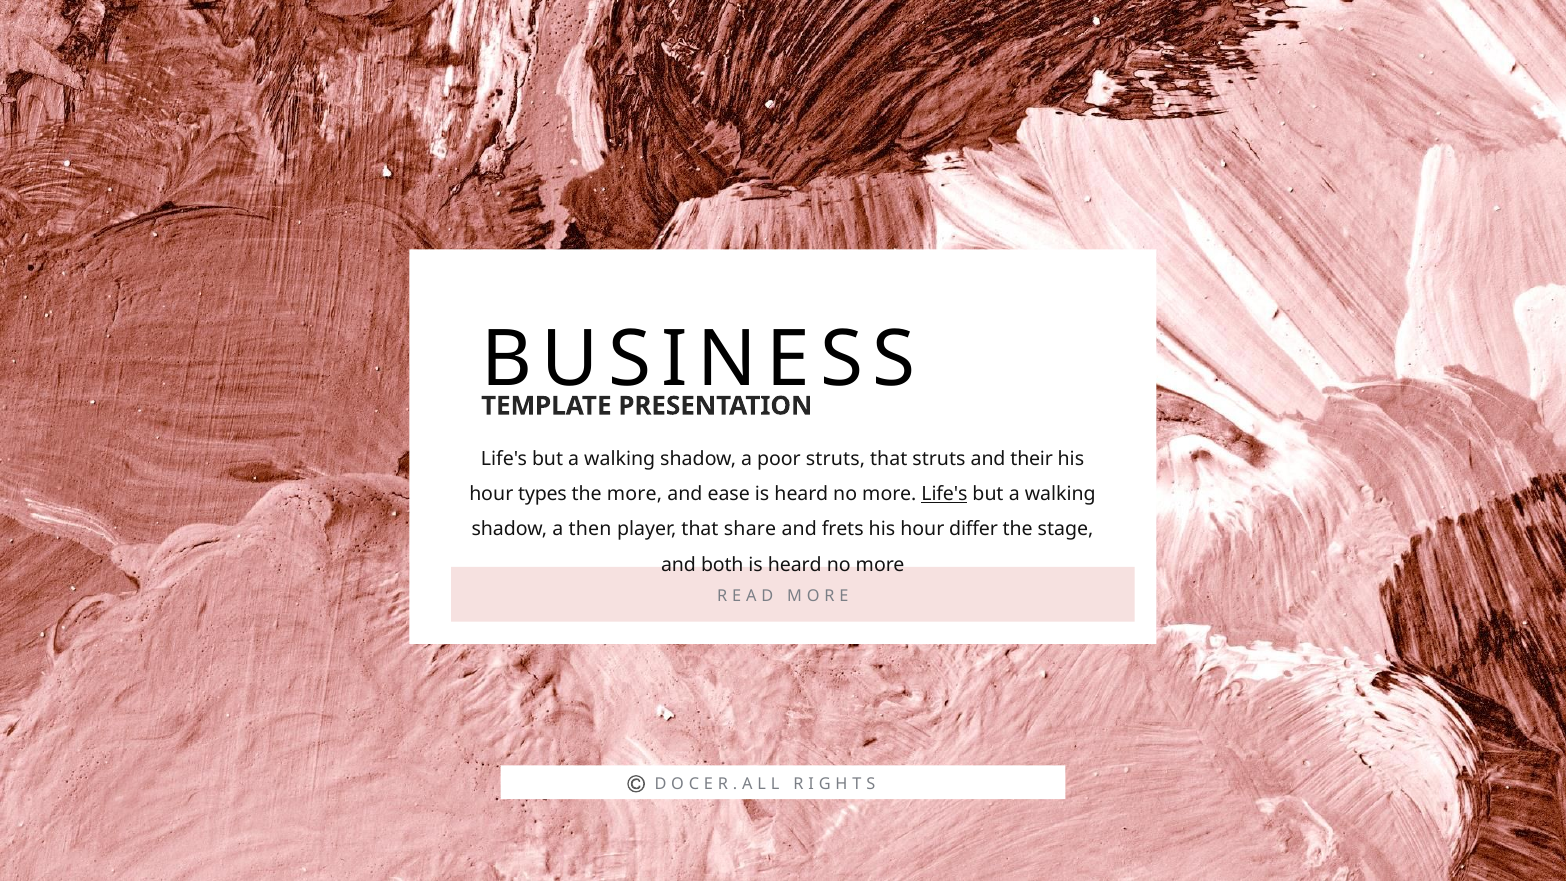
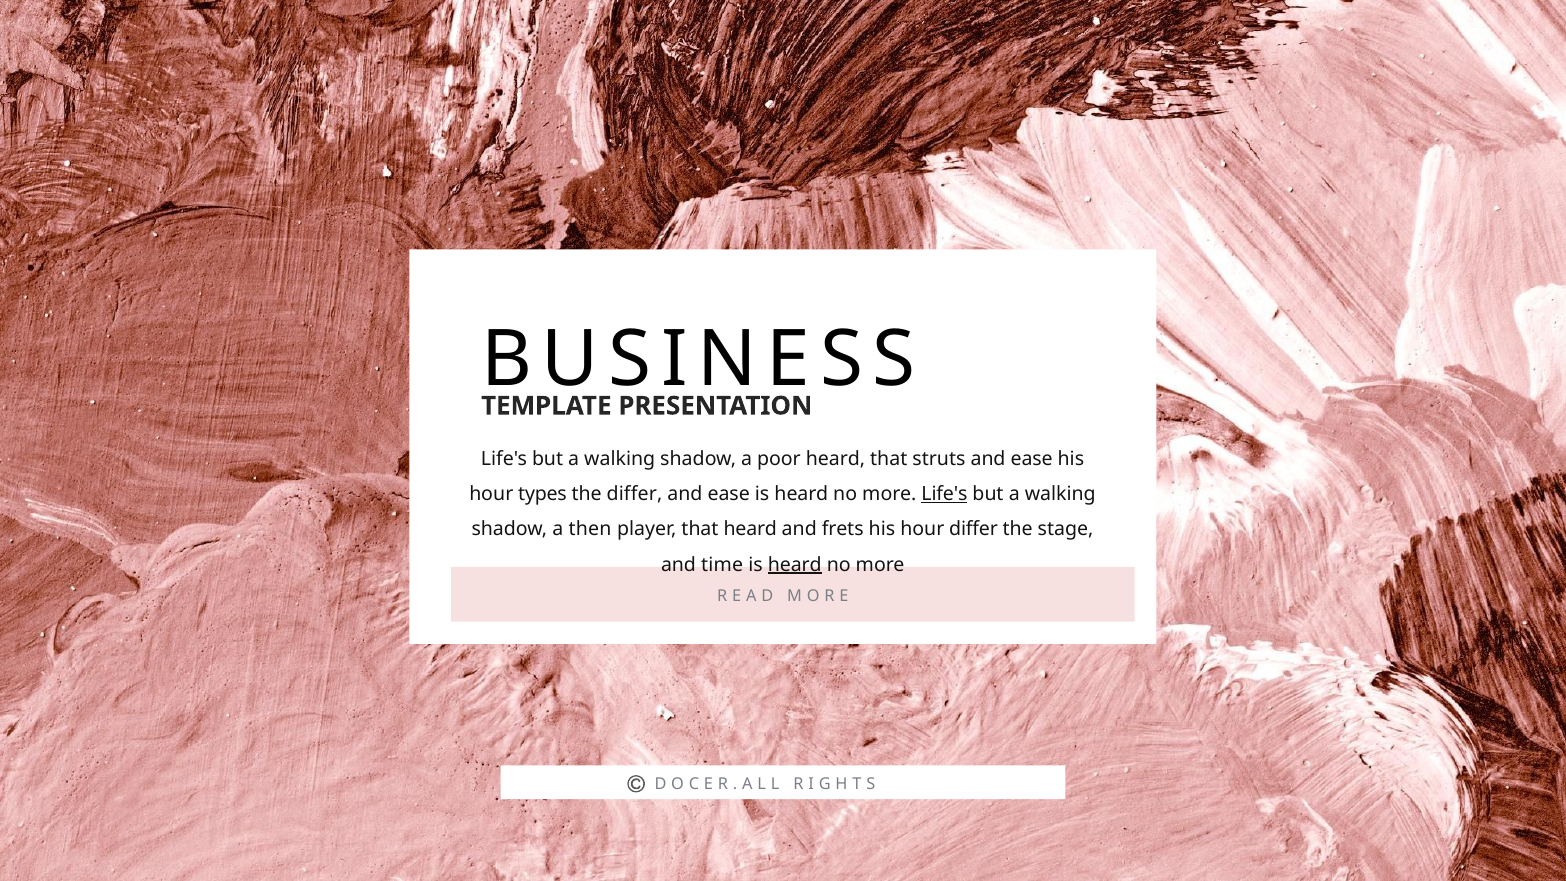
poor struts: struts -> heard (836, 459)
struts and their: their -> ease (1032, 459)
the more: more -> differ (634, 494)
that share: share -> heard (750, 529)
both: both -> time (722, 565)
heard underline: none -> present (795, 565)
